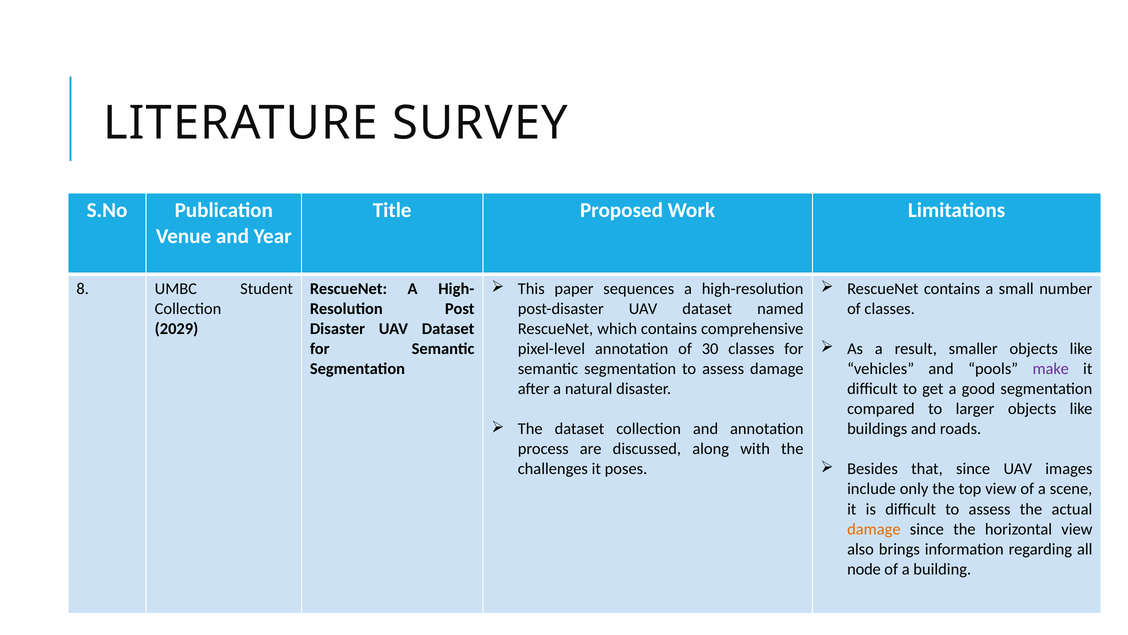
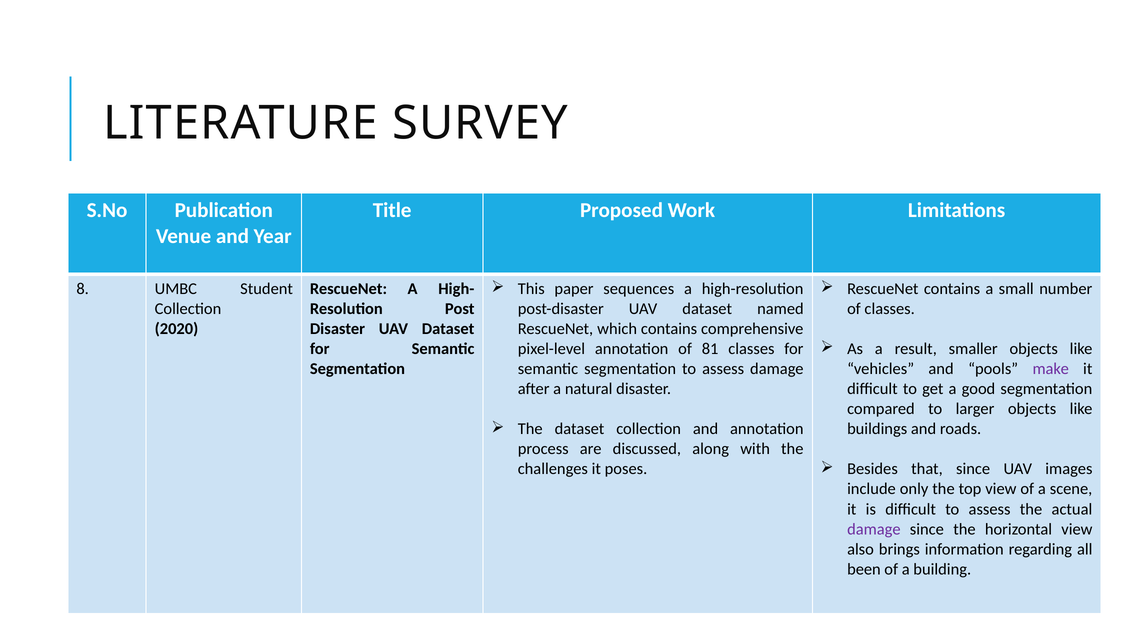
2029: 2029 -> 2020 (176, 329)
30: 30 -> 81 (710, 349)
damage colour: orange -> purple (874, 529)
node: node -> been (864, 569)
